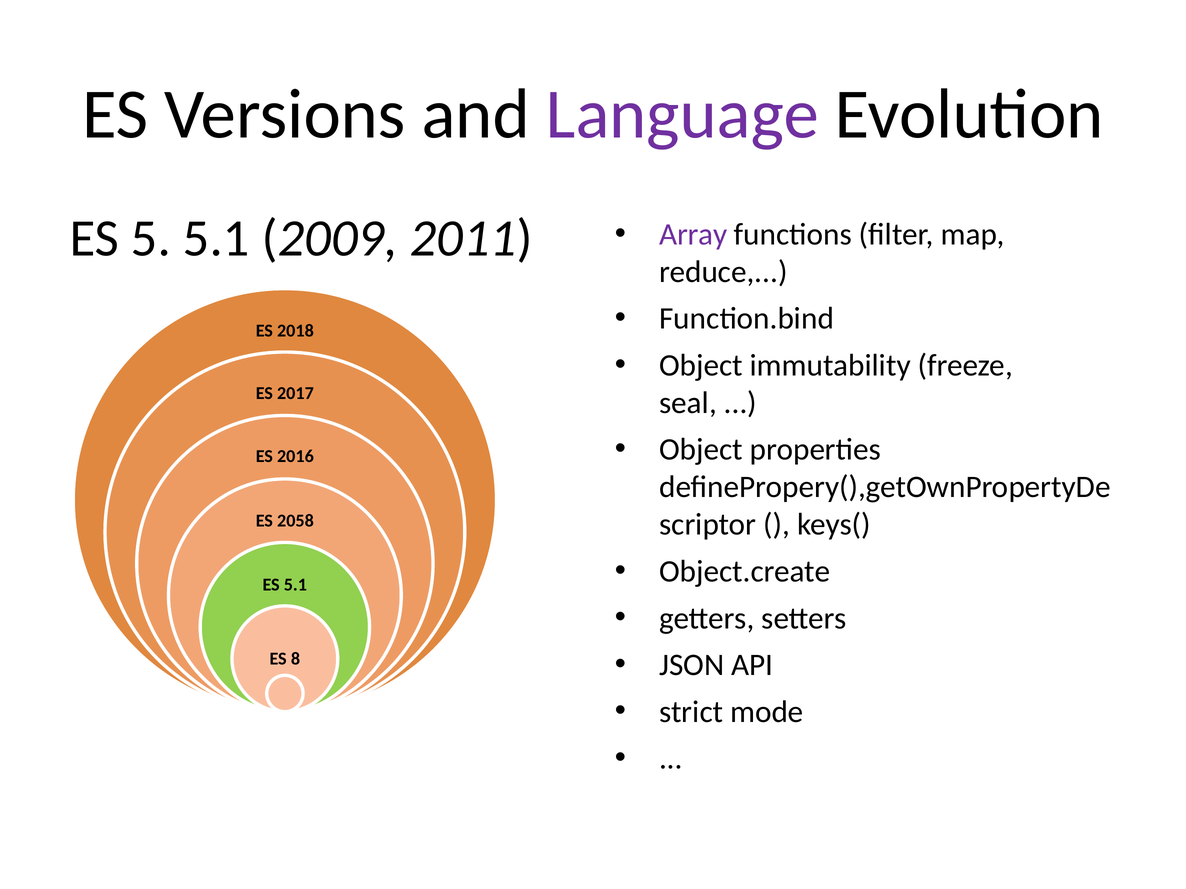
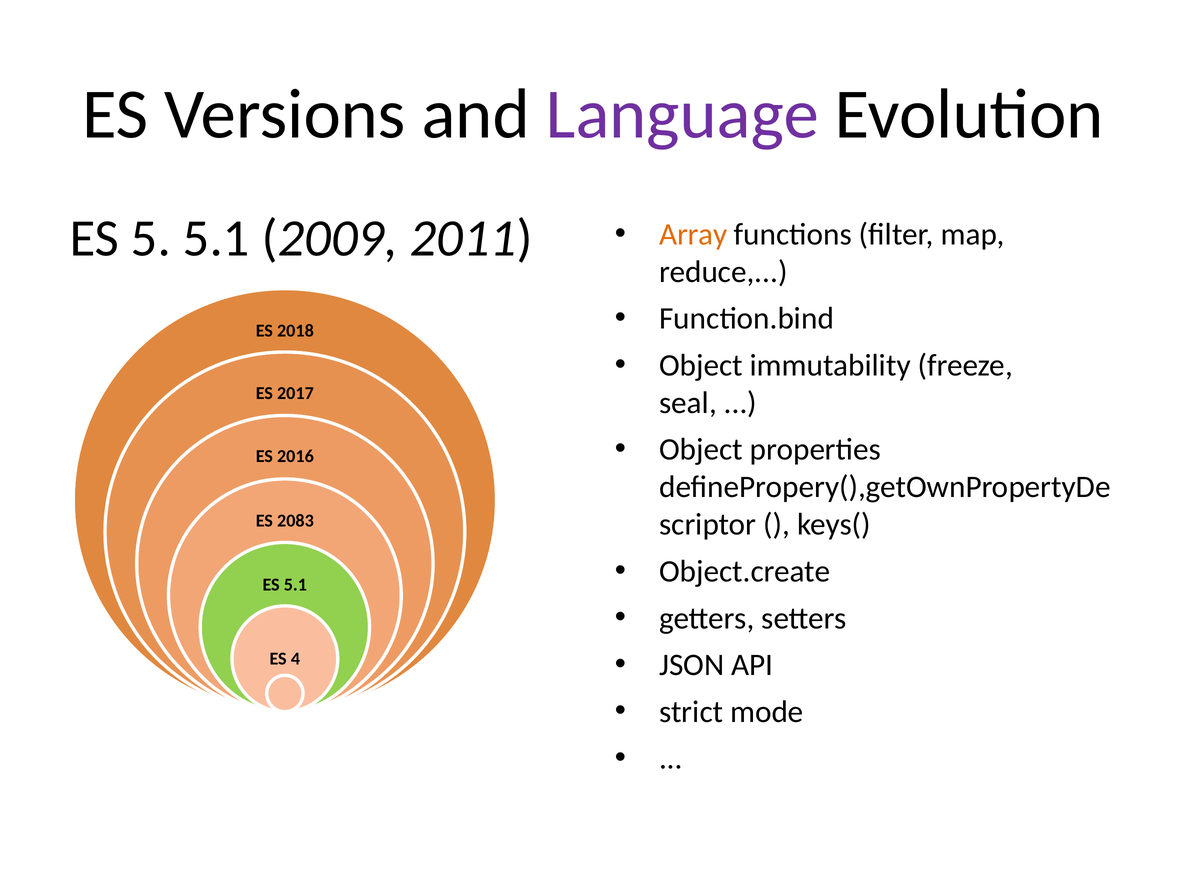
Array colour: purple -> orange (693, 234)
2058: 2058 -> 2083 (295, 521)
8: 8 -> 4 (295, 659)
